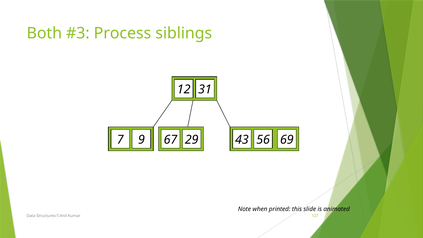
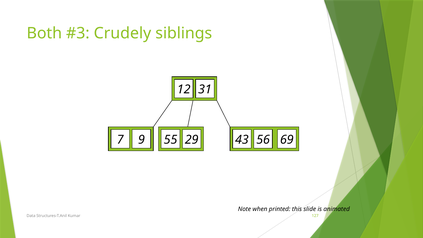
Process: Process -> Crudely (122, 33)
67: 67 -> 55 (171, 140)
